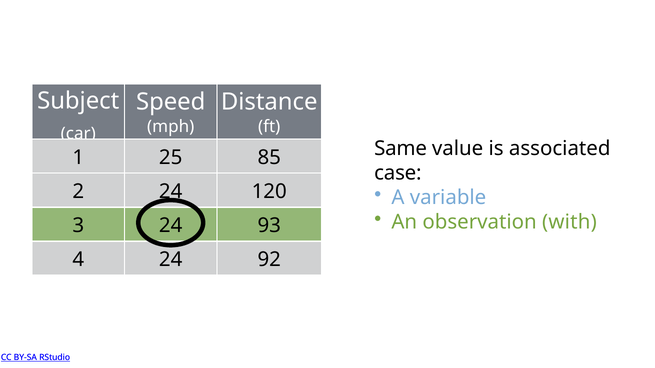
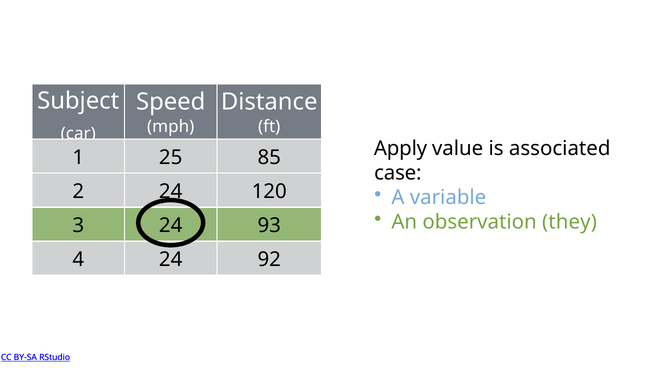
Same: Same -> Apply (401, 149)
with: with -> they (570, 222)
